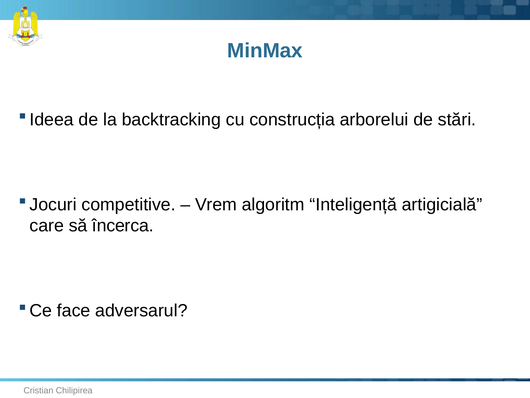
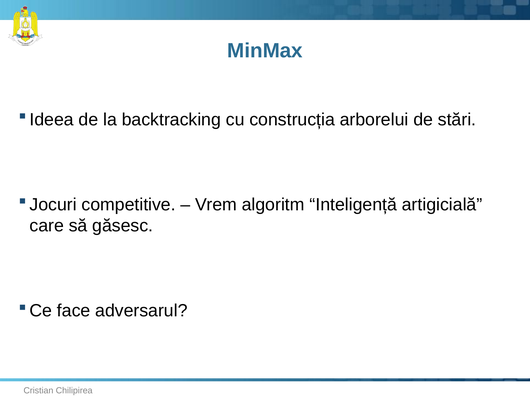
încerca: încerca -> găsesc (123, 226)
